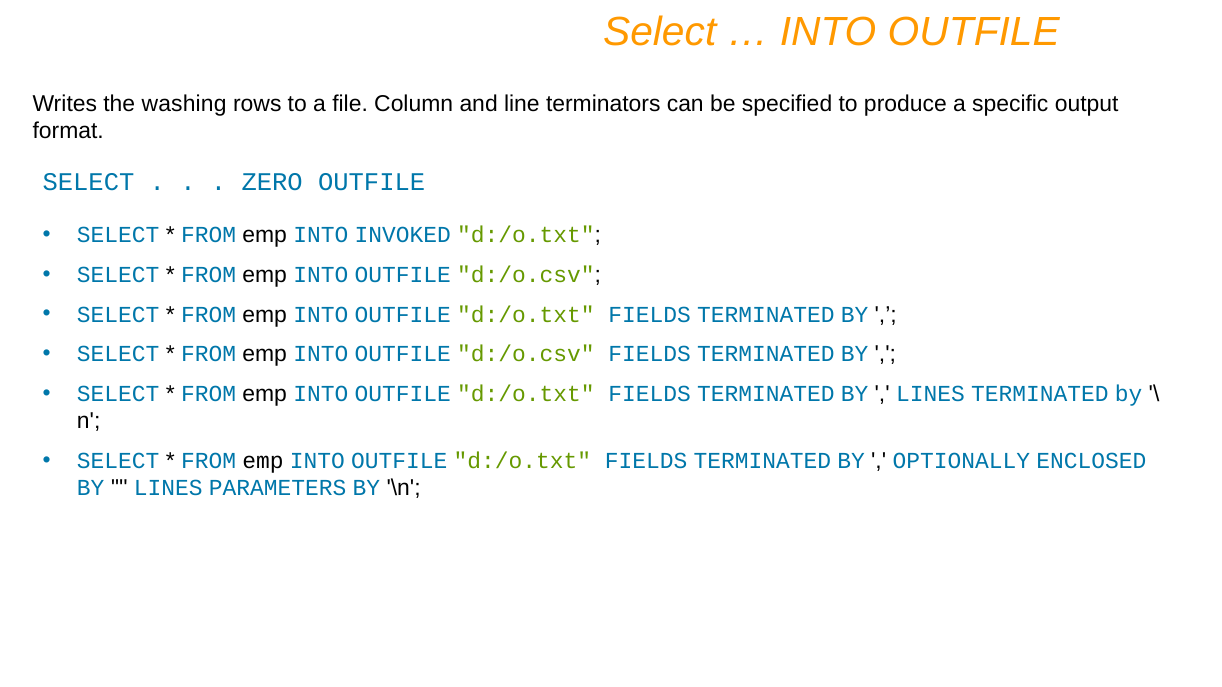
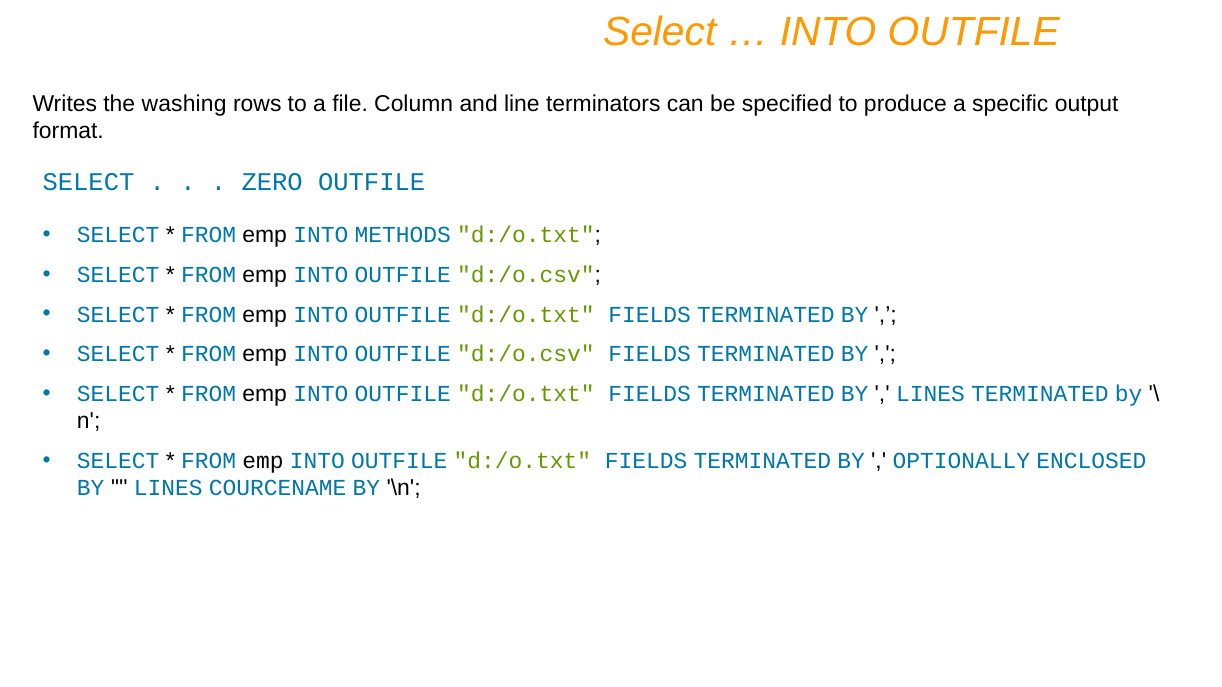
INVOKED: INVOKED -> METHODS (403, 235)
PARAMETERS: PARAMETERS -> COURCENAME (278, 489)
